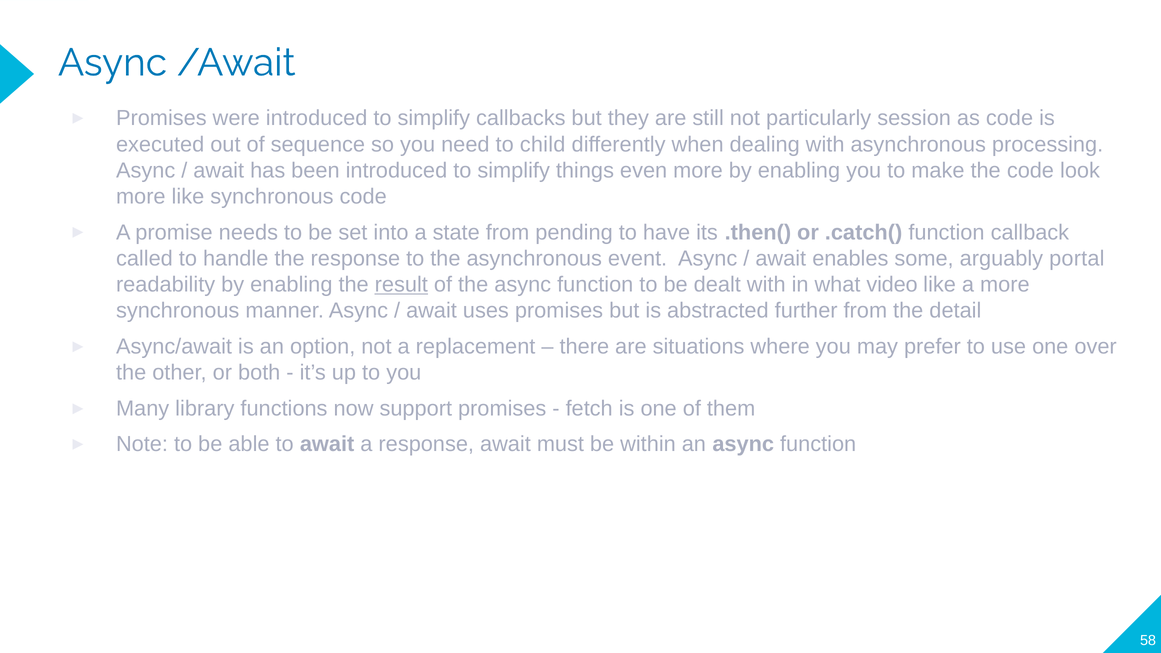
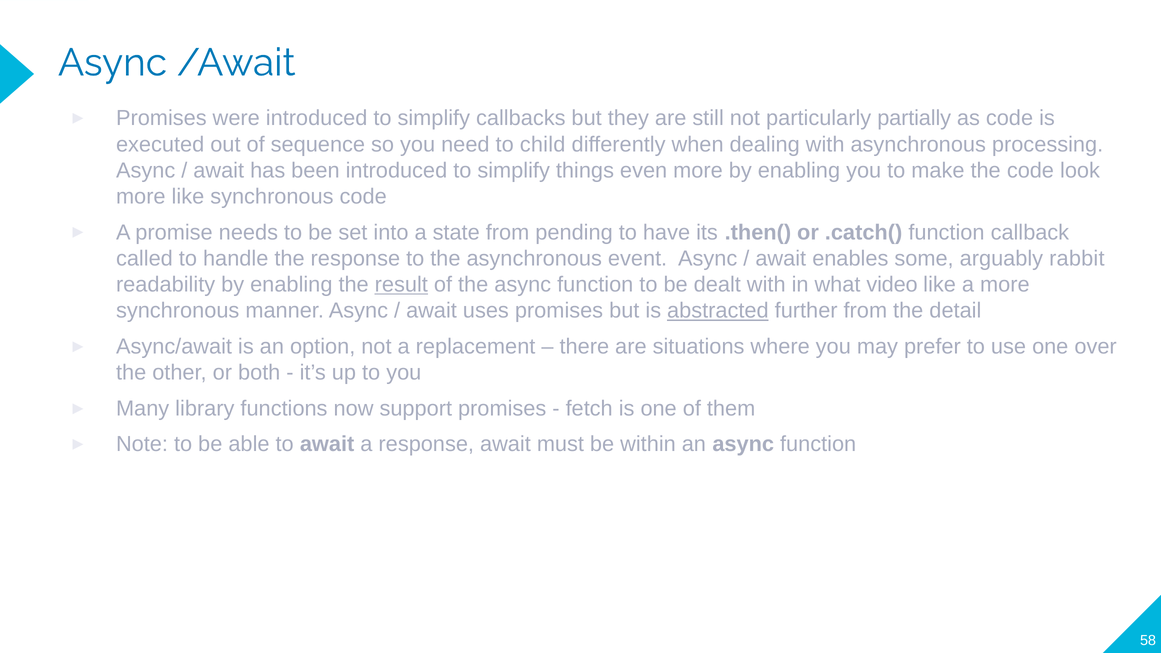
session: session -> partially (914, 118)
portal: portal -> rabbit (1077, 259)
abstracted underline: none -> present (718, 311)
